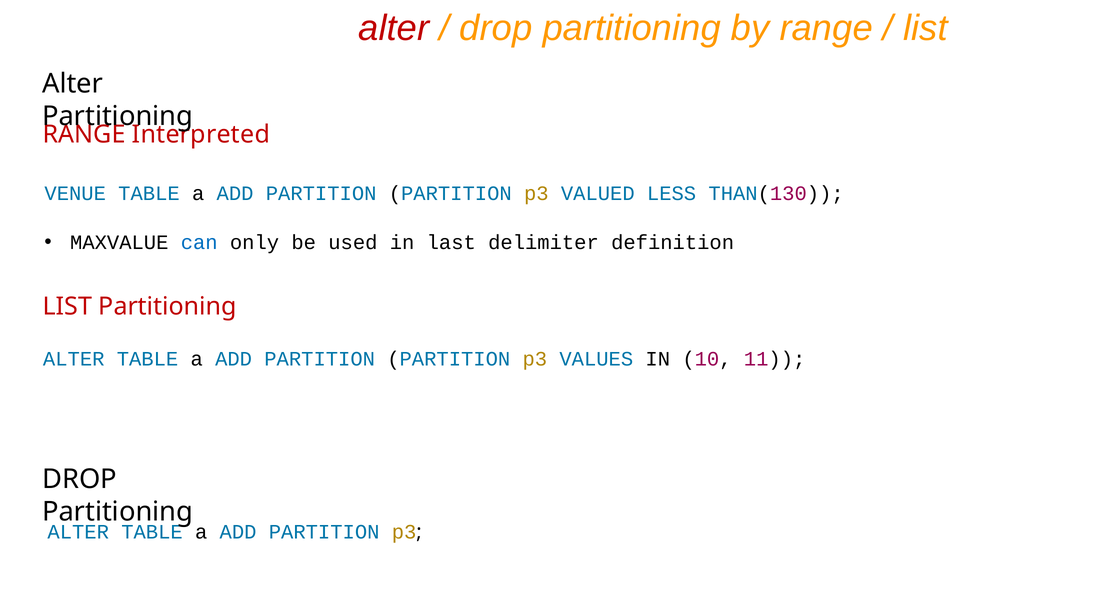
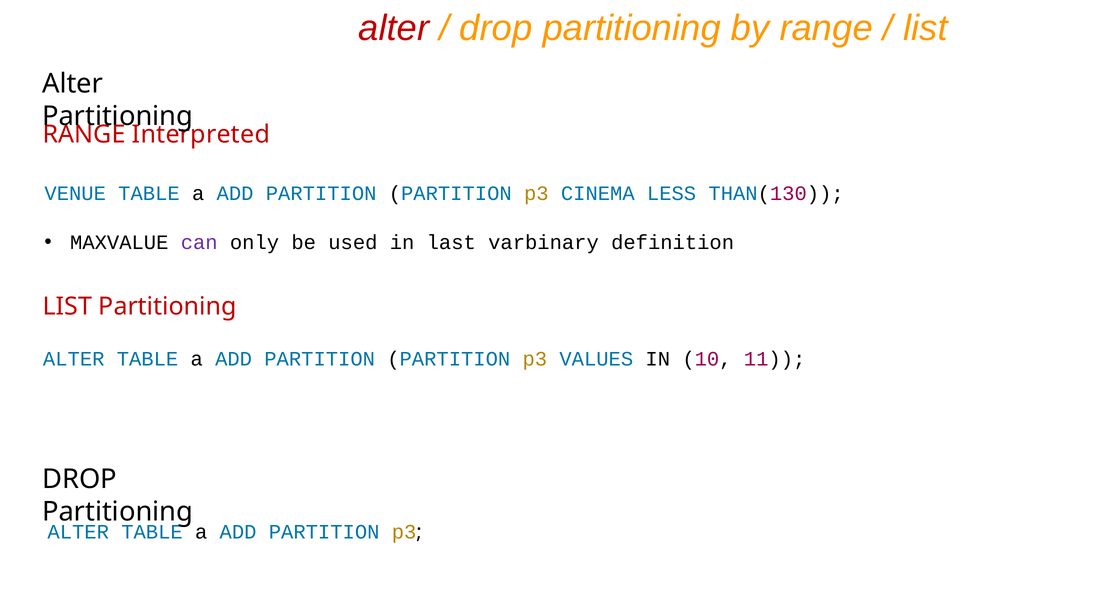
VALUED: VALUED -> CINEMA (598, 193)
can colour: blue -> purple (199, 242)
delimiter: delimiter -> varbinary (543, 242)
